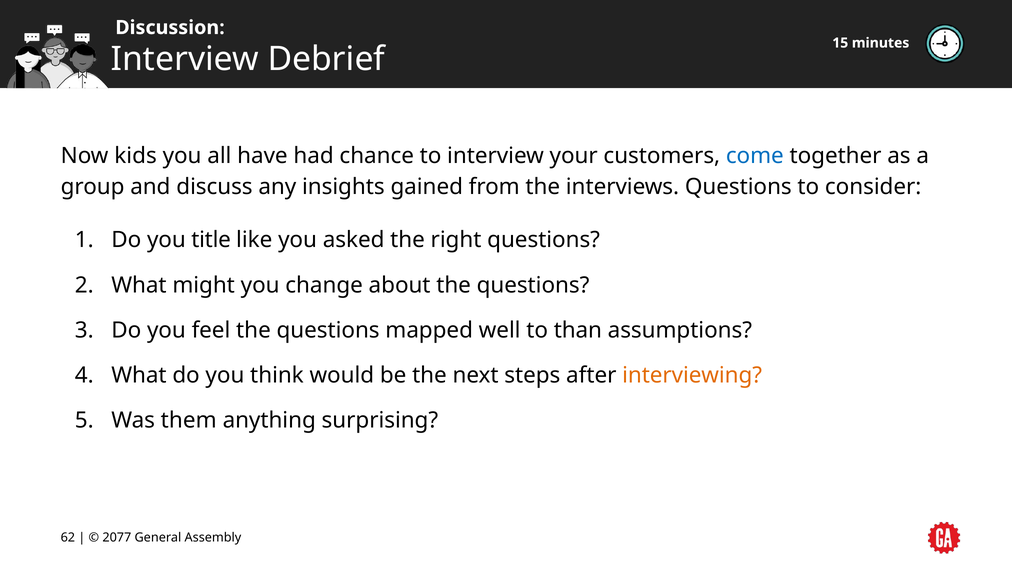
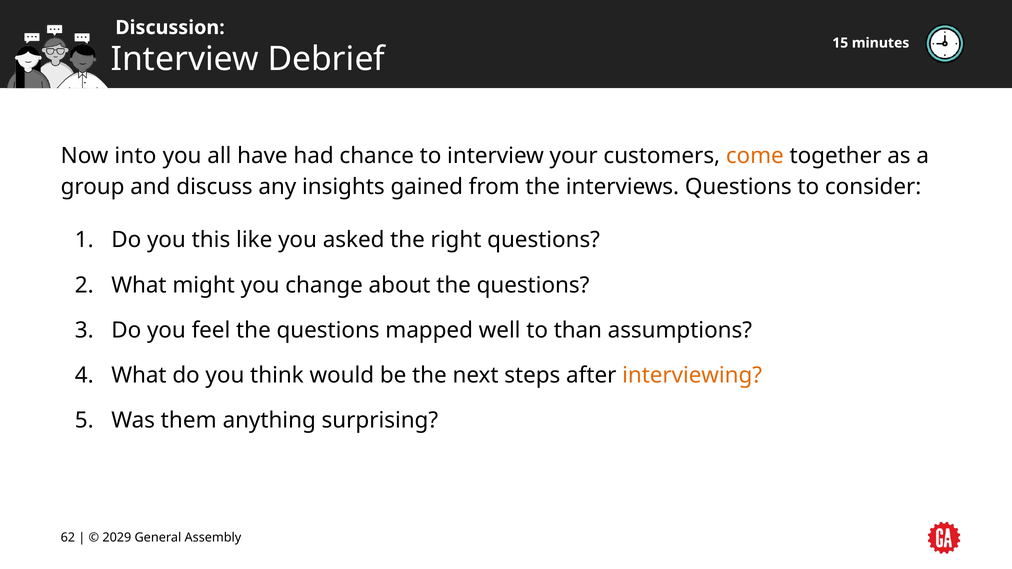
kids: kids -> into (135, 156)
come colour: blue -> orange (755, 156)
title: title -> this (211, 240)
2077: 2077 -> 2029 (117, 538)
